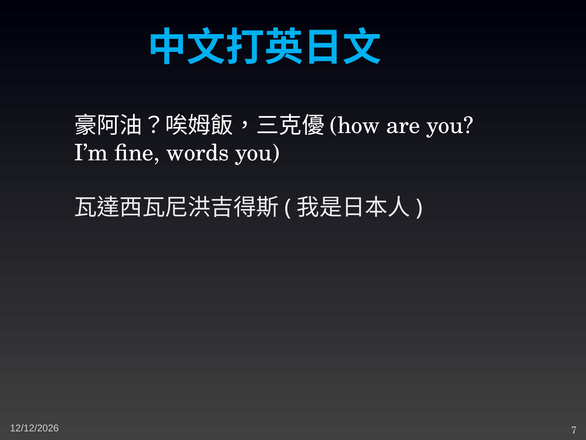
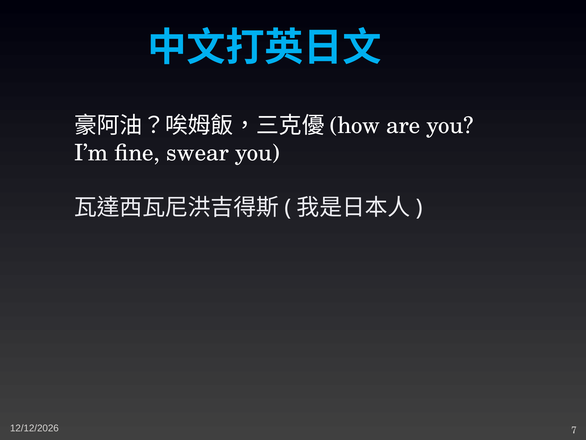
words: words -> swear (198, 153)
